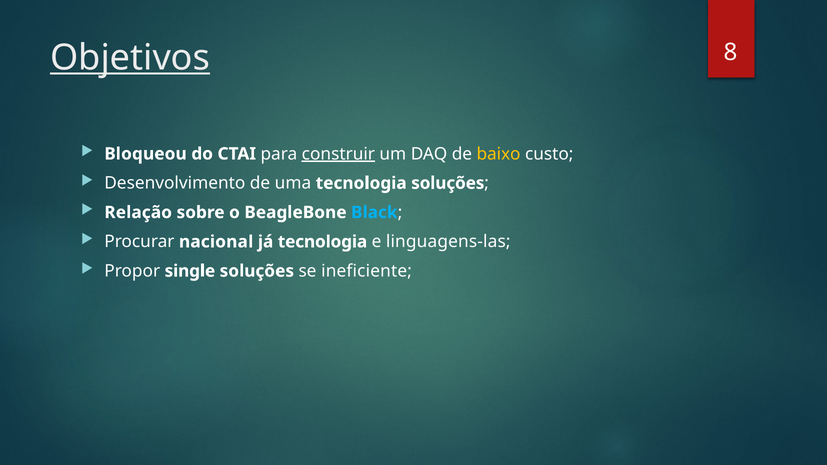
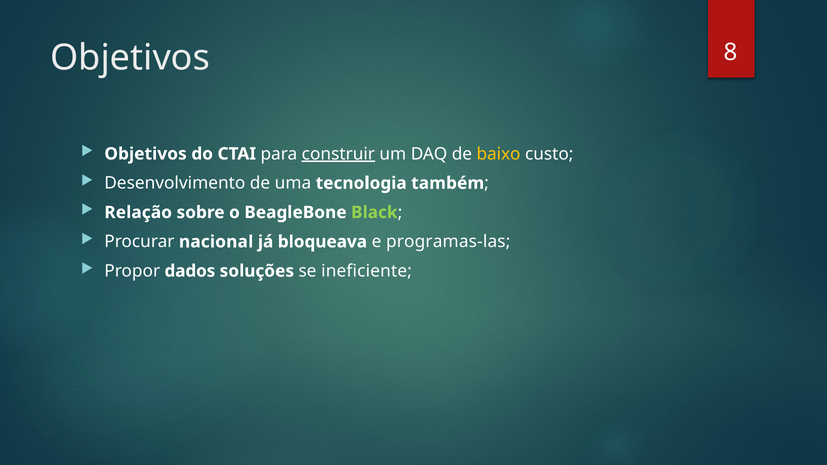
Objetivos underline: present -> none (130, 58)
Bloqueou: Bloqueou -> Objetivos (146, 154)
tecnologia soluções: soluções -> também (448, 183)
Black colour: light blue -> light green (374, 213)
já tecnologia: tecnologia -> bloqueava (322, 242)
linguagens-las: linguagens-las -> programas-las (448, 242)
single: single -> dados (190, 271)
